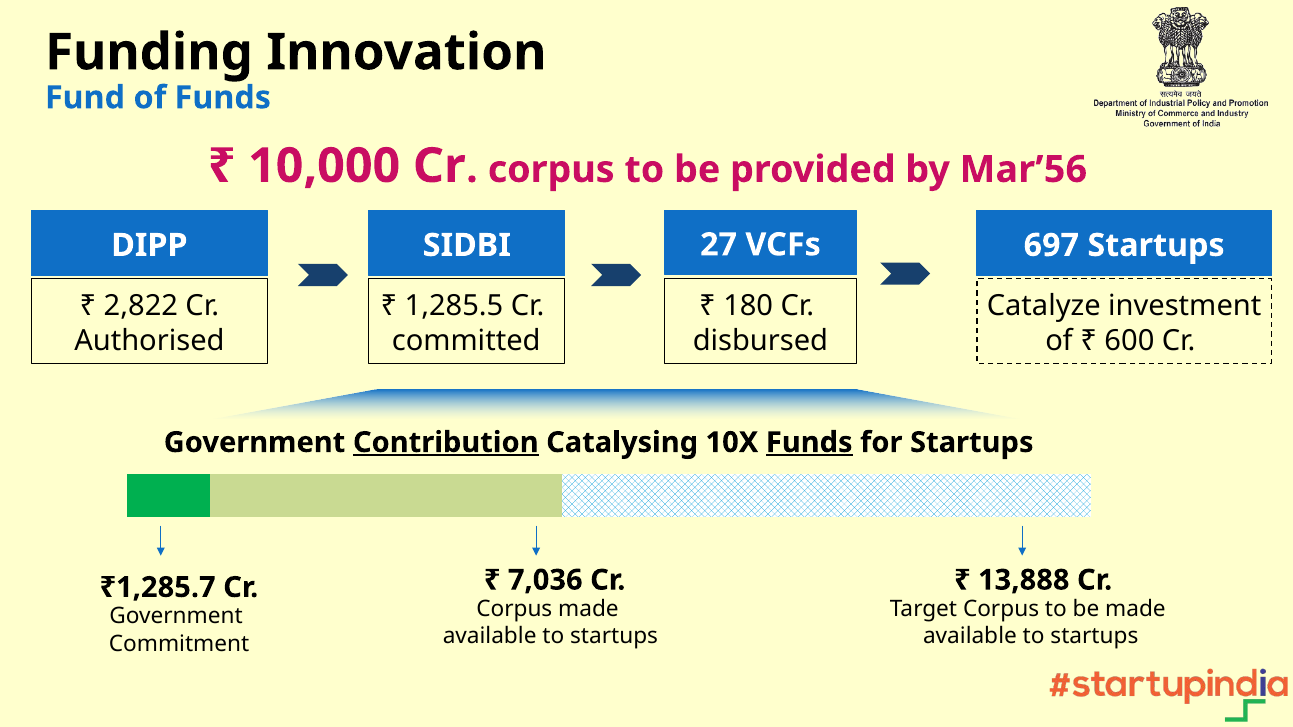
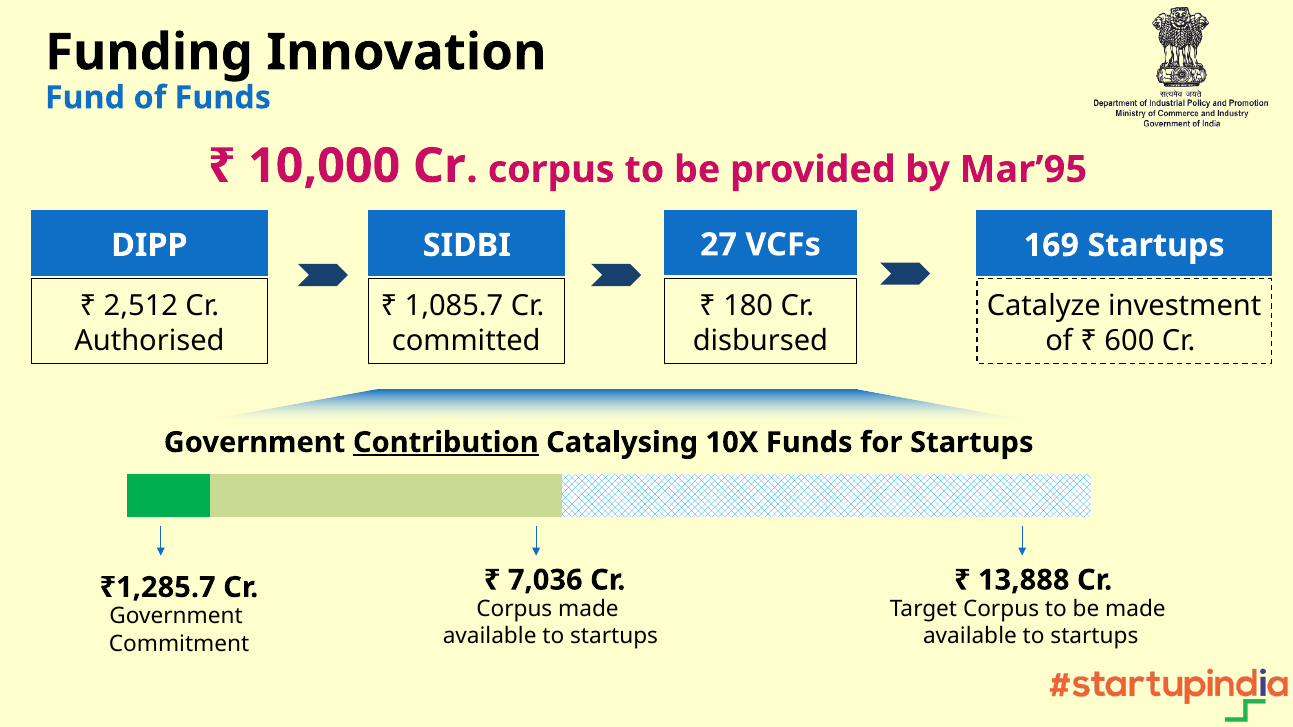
Mar’56: Mar’56 -> Mar’95 (1023, 170)
697: 697 -> 169 (1051, 245)
2,822: 2,822 -> 2,512 (141, 306)
1,285.5: 1,285.5 -> 1,085.7 (454, 306)
Funds underline: present -> none (809, 443)
